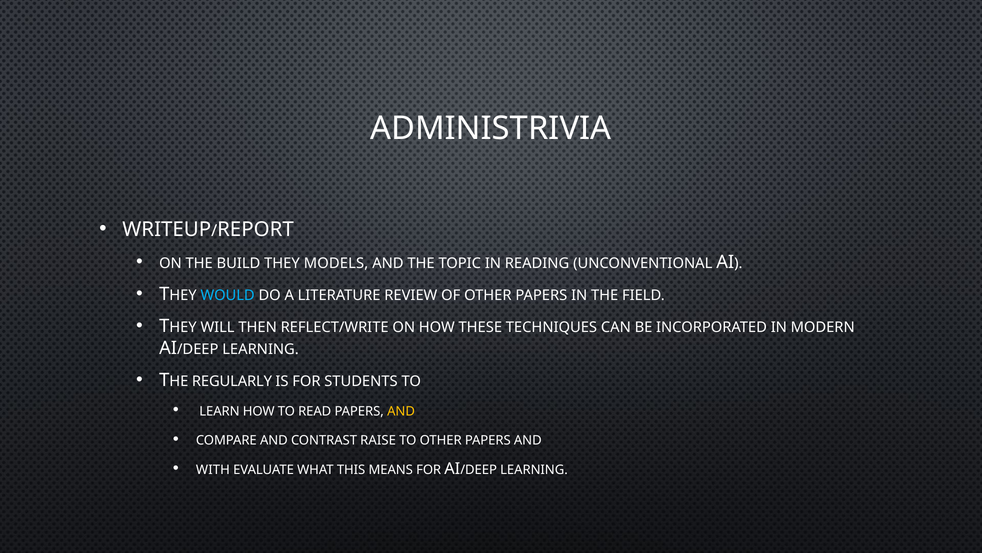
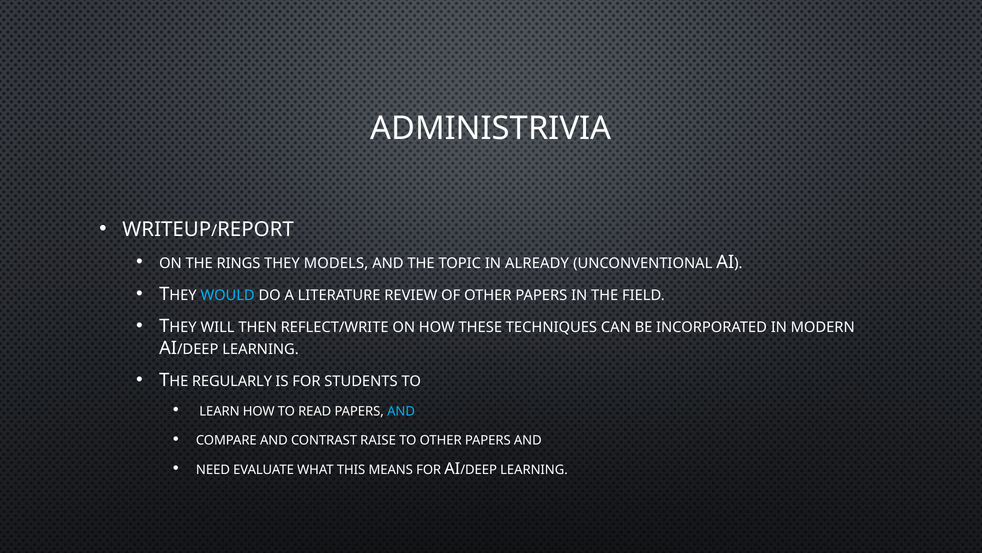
BUILD: BUILD -> RINGS (239, 263)
READING: READING -> ALREADY (537, 263)
AND colour: yellow -> light blue (401, 411)
WITH: WITH -> NEED (213, 469)
